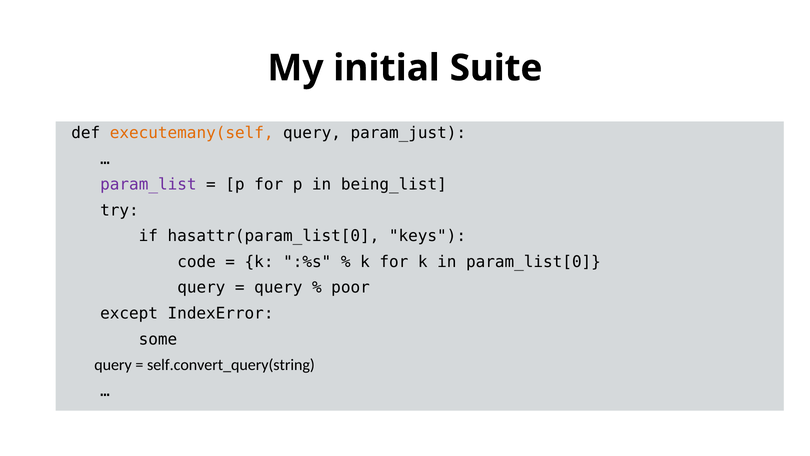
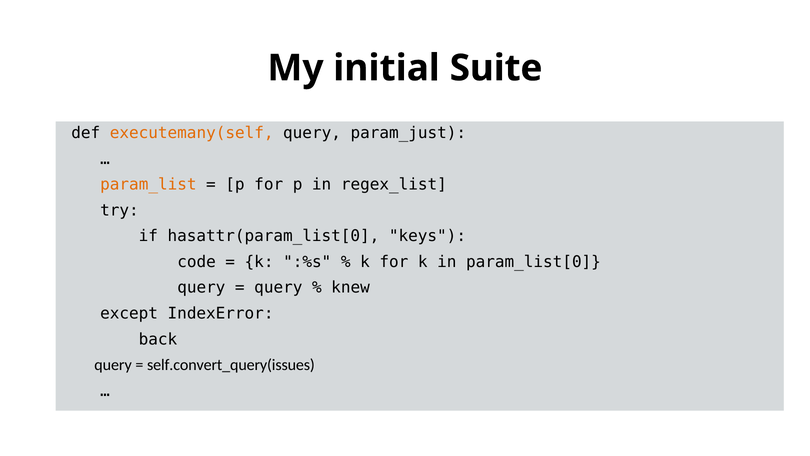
param_list colour: purple -> orange (148, 184)
being_list: being_list -> regex_list (394, 184)
poor: poor -> knew (351, 287)
some: some -> back (158, 339)
self.convert_query(string: self.convert_query(string -> self.convert_query(issues (231, 365)
